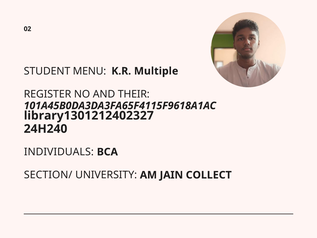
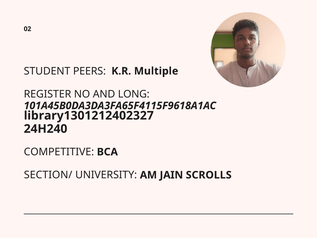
MENU: MENU -> PEERS (89, 71)
THEIR: THEIR -> LONG (134, 94)
INDIVIDUALS: INDIVIDUALS -> COMPETITIVE (59, 152)
COLLECT: COLLECT -> SCROLLS (209, 175)
